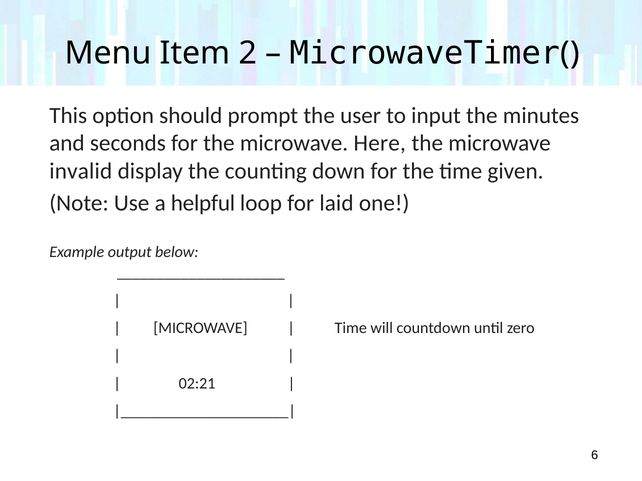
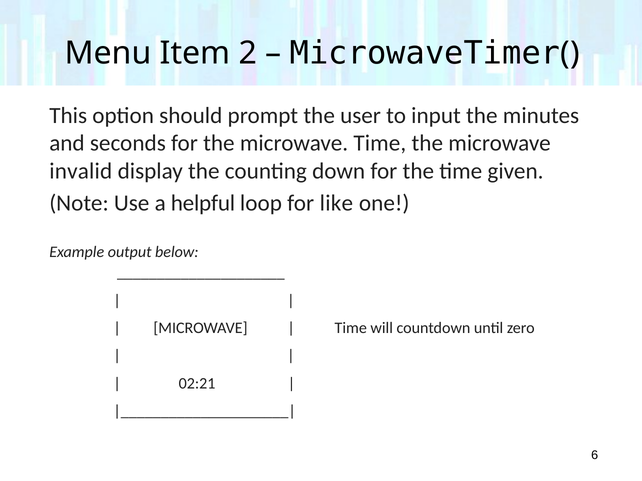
microwave Here: Here -> Time (380, 143)
laid: laid -> like (336, 204)
